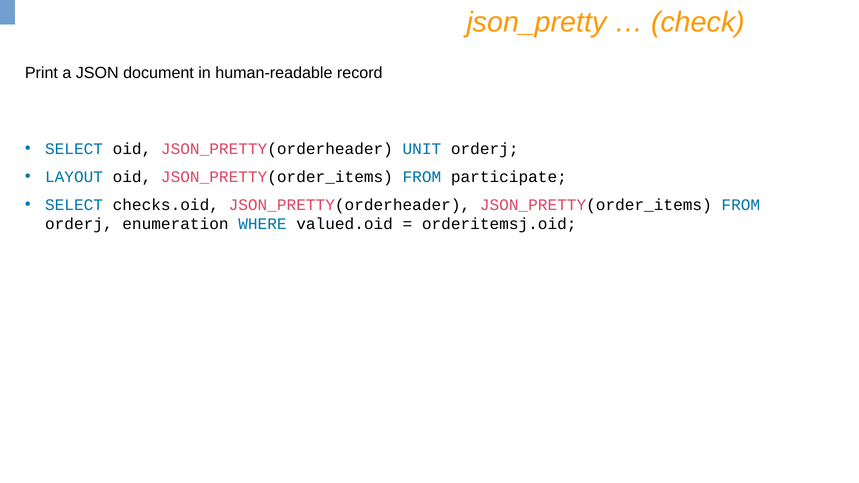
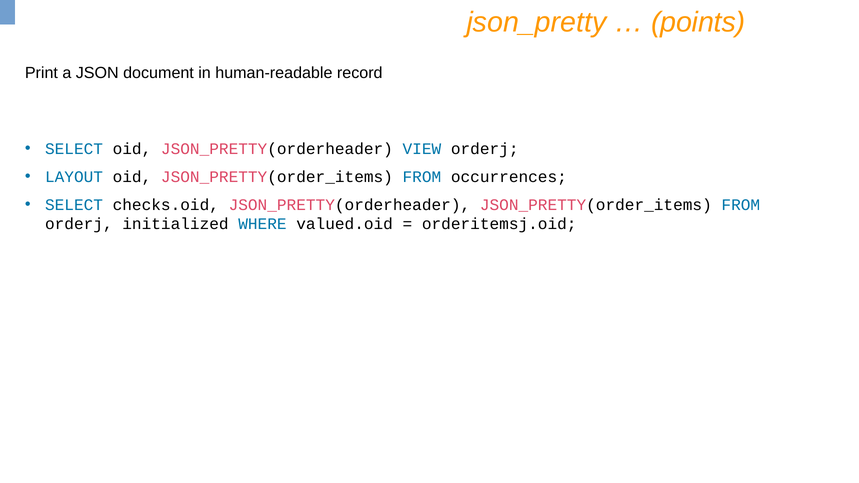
check: check -> points (698, 22)
UNIT: UNIT -> VIEW (422, 149)
participate: participate -> occurrences (509, 177)
enumeration: enumeration -> initialized (175, 224)
